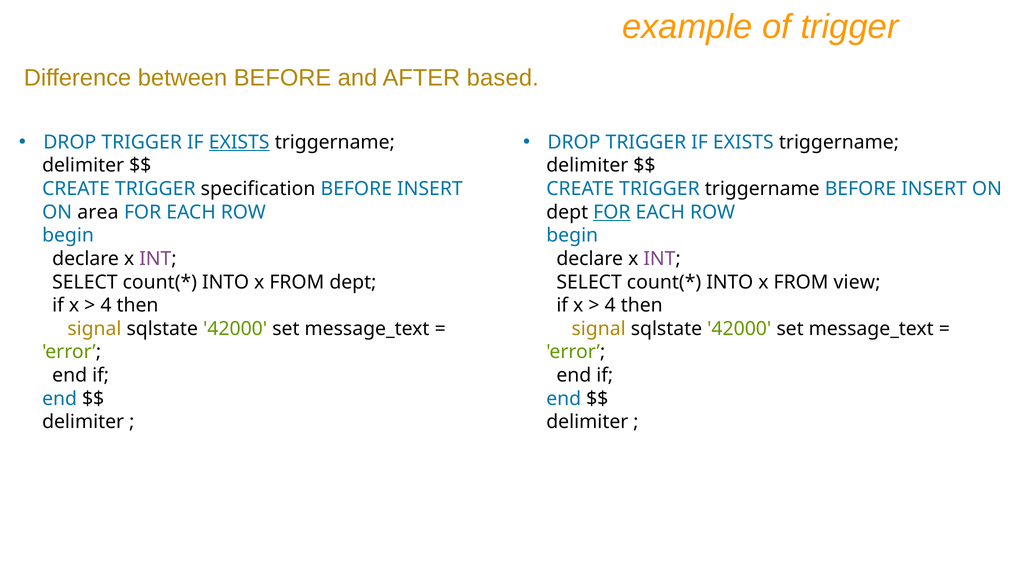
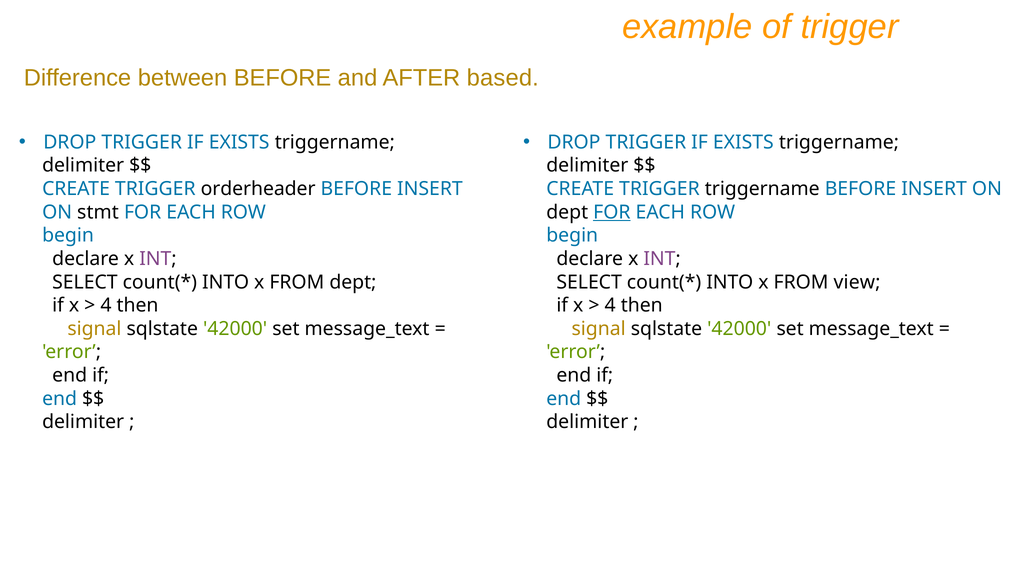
EXISTS underline: present -> none (239, 142)
specification: specification -> orderheader (258, 189)
area: area -> stmt (98, 212)
